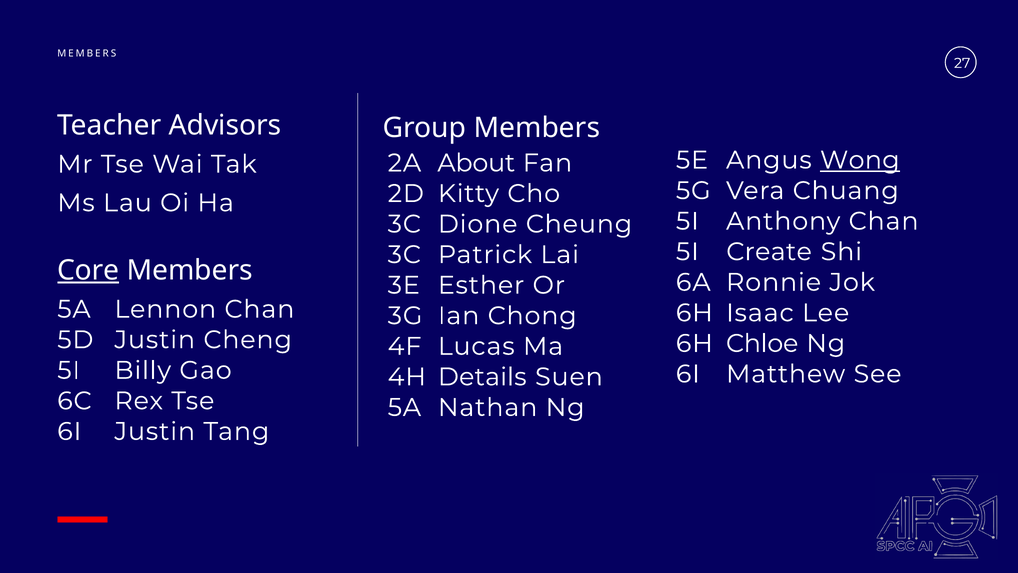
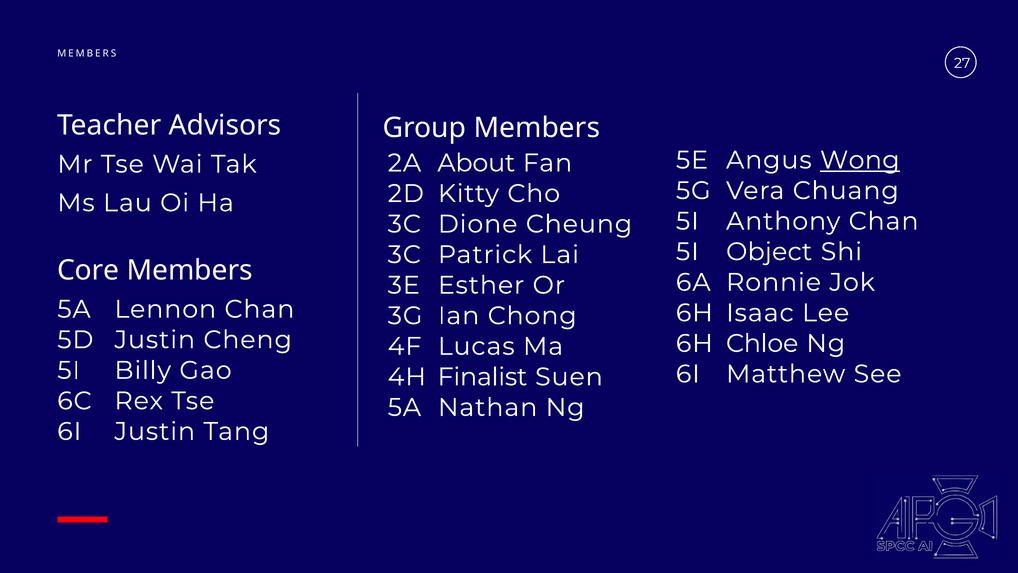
Create: Create -> Object (769, 252)
Core underline: present -> none (88, 270)
Details: Details -> Finalist (482, 377)
